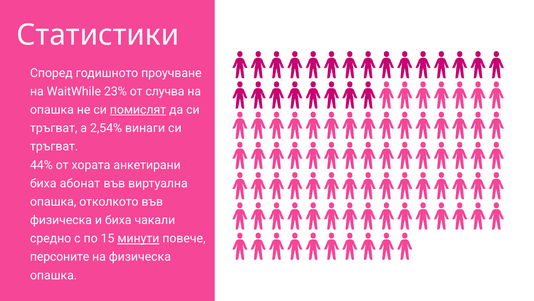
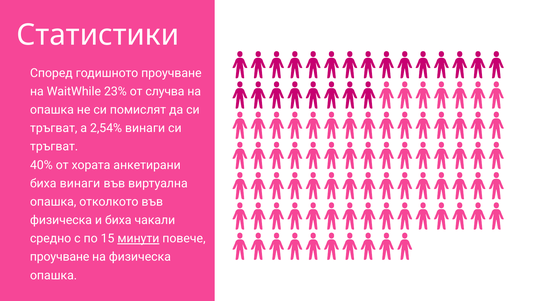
помислят underline: present -> none (138, 110)
44%: 44% -> 40% (41, 165)
биха абонат: абонат -> винаги (80, 183)
персоните: персоните -> проучване (60, 256)
